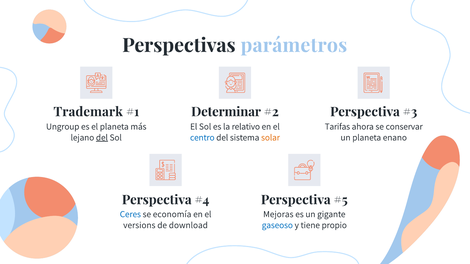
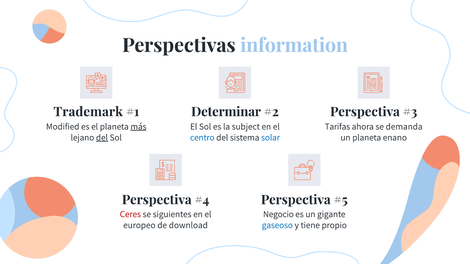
parámetros: parámetros -> information (294, 46)
Ungroup: Ungroup -> Modified (63, 127)
más underline: none -> present (138, 127)
relativo: relativo -> subject (246, 127)
conservar: conservar -> demanda (404, 127)
solar colour: orange -> blue (271, 138)
Ceres colour: blue -> red (130, 214)
economía: economía -> siguientes (172, 214)
Mejoras: Mejoras -> Negocio (278, 214)
versions: versions -> europeo (139, 225)
